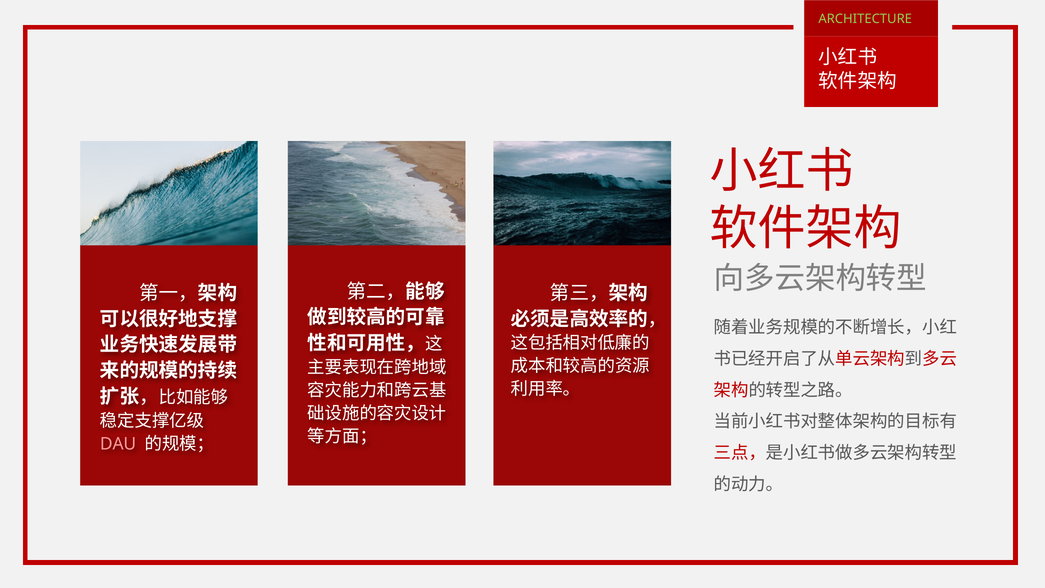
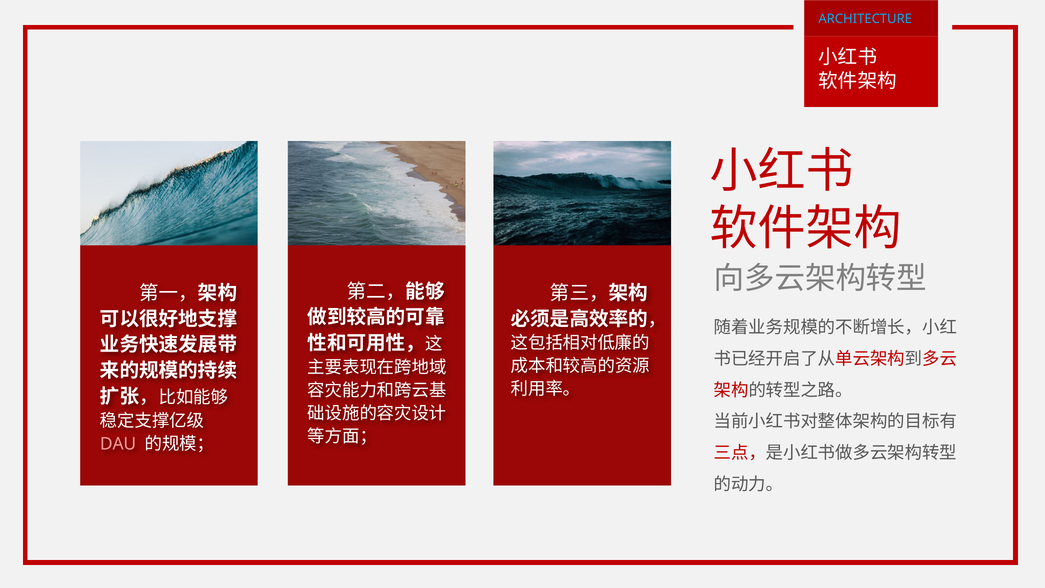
ARCHITECTURE colour: light green -> light blue (865, 19)
